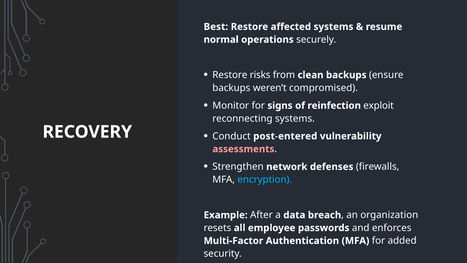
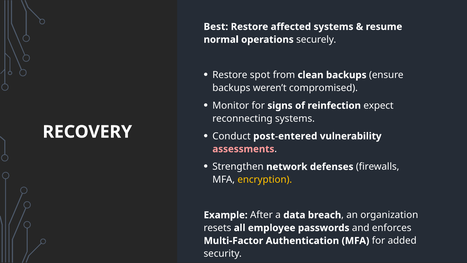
risks: risks -> spot (260, 75)
exploit: exploit -> expect (379, 105)
encryption colour: light blue -> yellow (265, 179)
